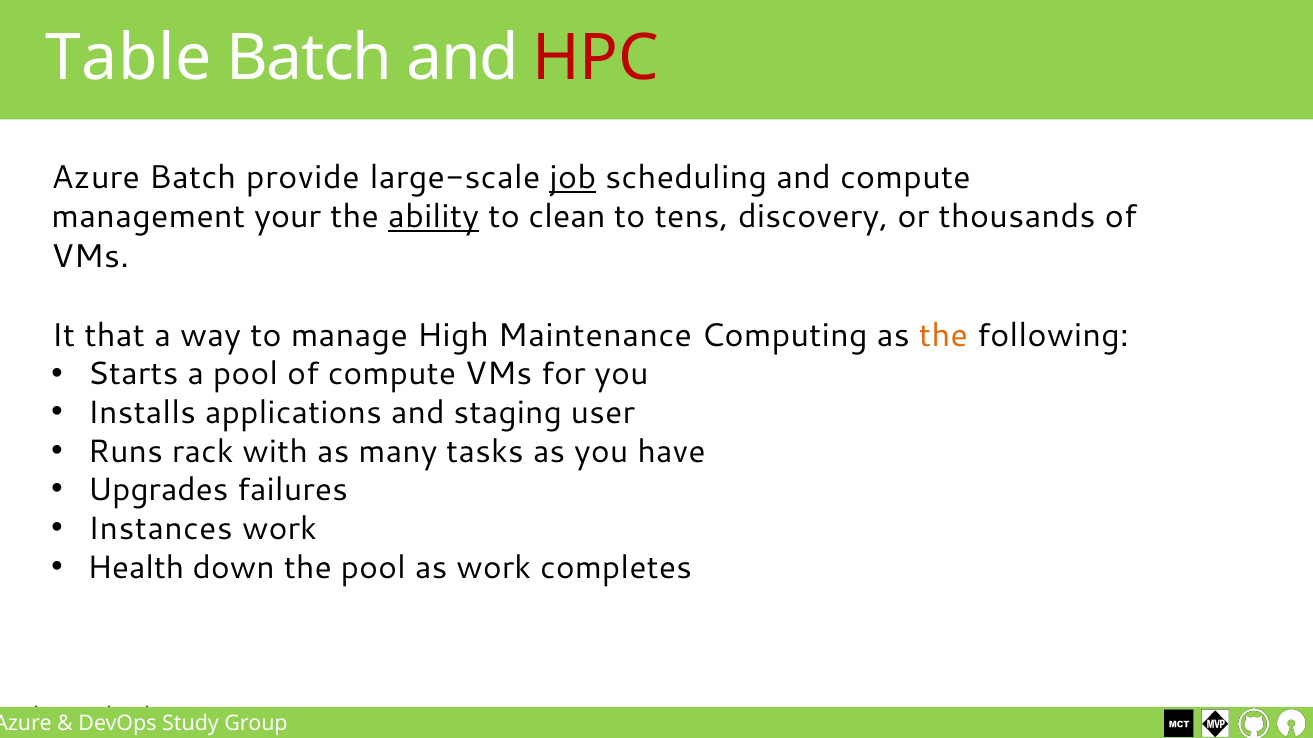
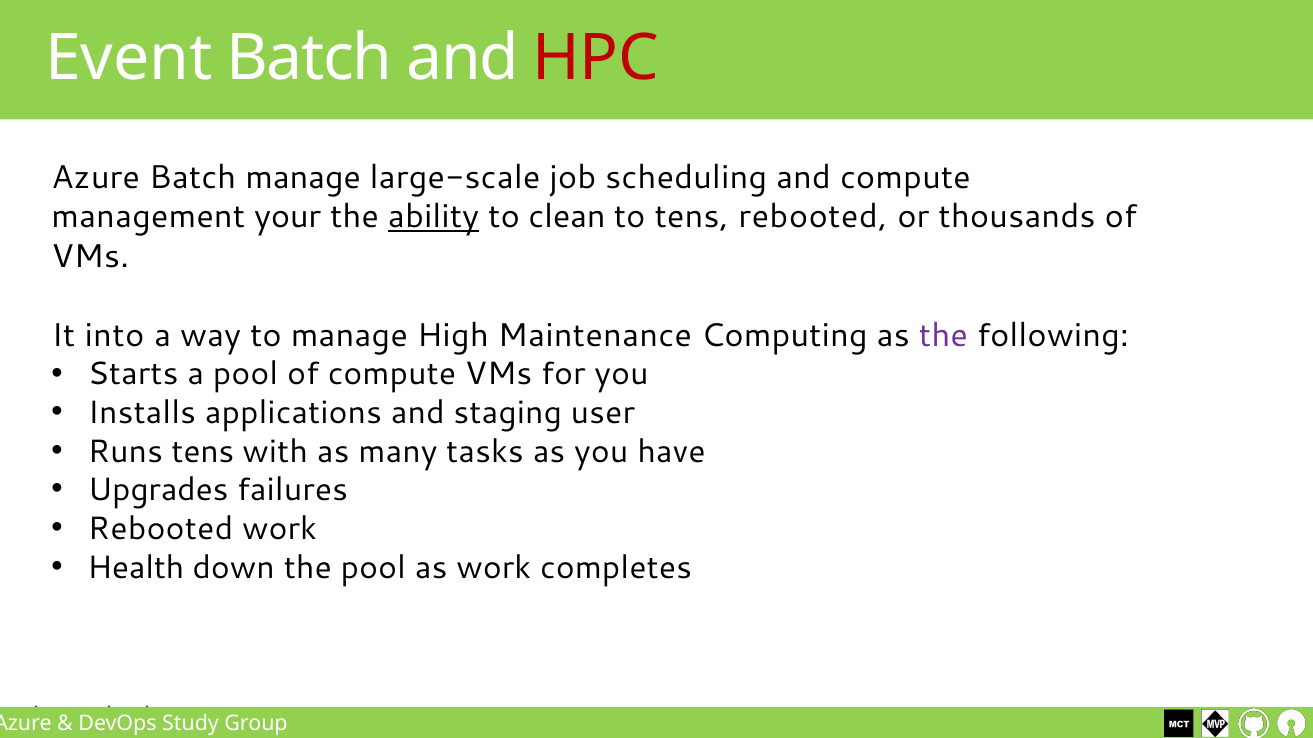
Table: Table -> Event (129, 58)
Batch provide: provide -> manage (303, 178)
job underline: present -> none (573, 178)
tens discovery: discovery -> rebooted (813, 217)
that: that -> into (115, 335)
the colour: orange -> purple (944, 335)
Runs rack: rack -> tens (203, 451)
Instances: Instances -> Rebooted (160, 529)
